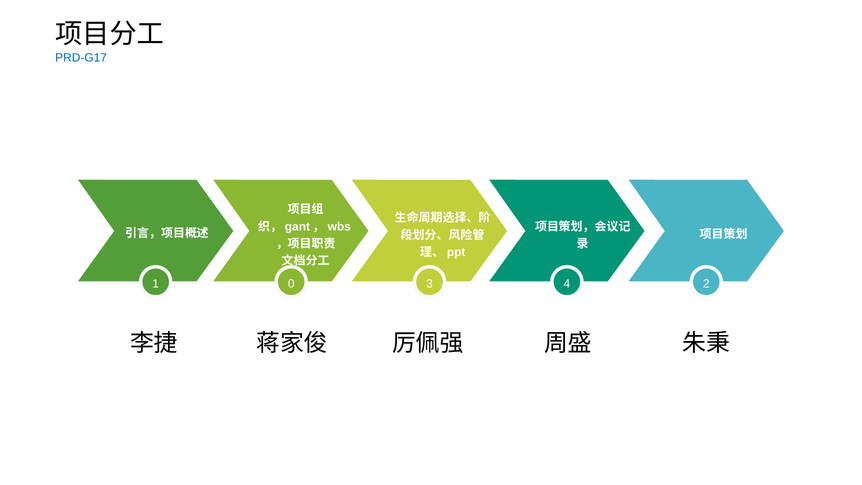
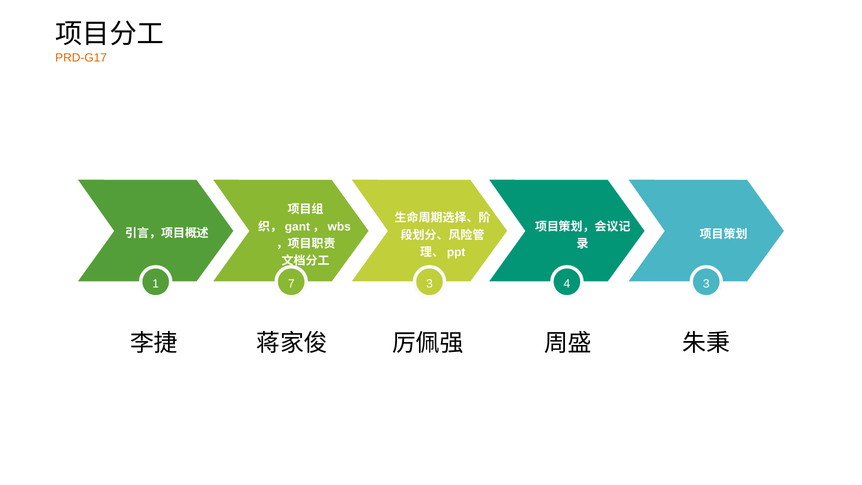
PRD-G17 colour: blue -> orange (81, 58)
0: 0 -> 7 (291, 284)
4 2: 2 -> 3 (706, 284)
